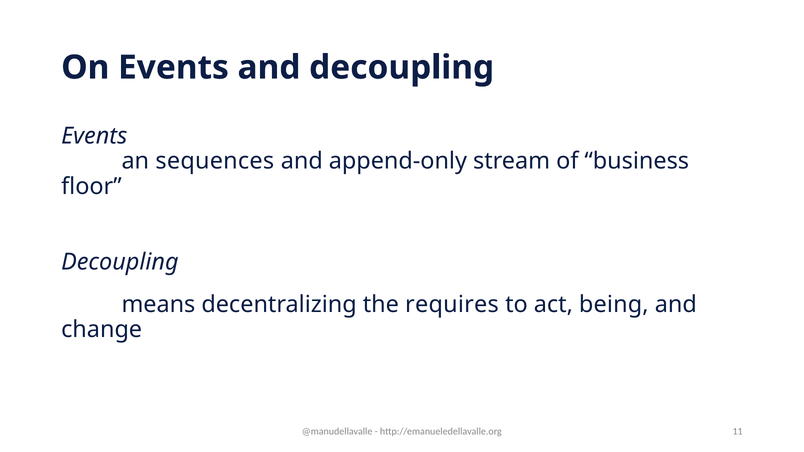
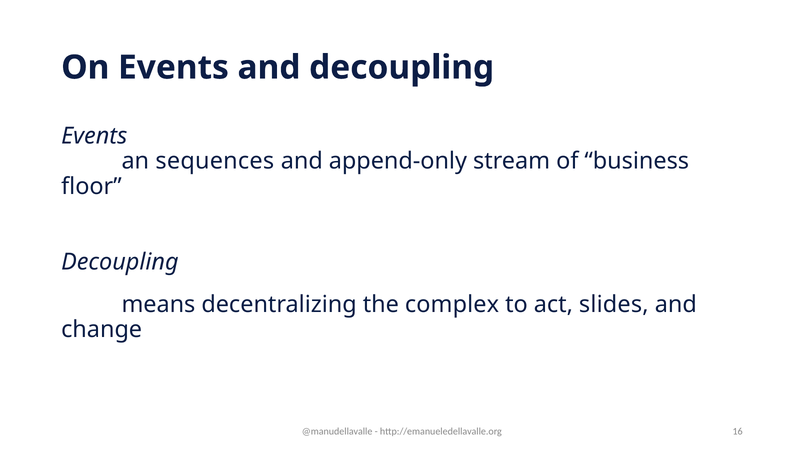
requires: requires -> complex (452, 304)
being: being -> slides (614, 304)
11: 11 -> 16 (738, 432)
